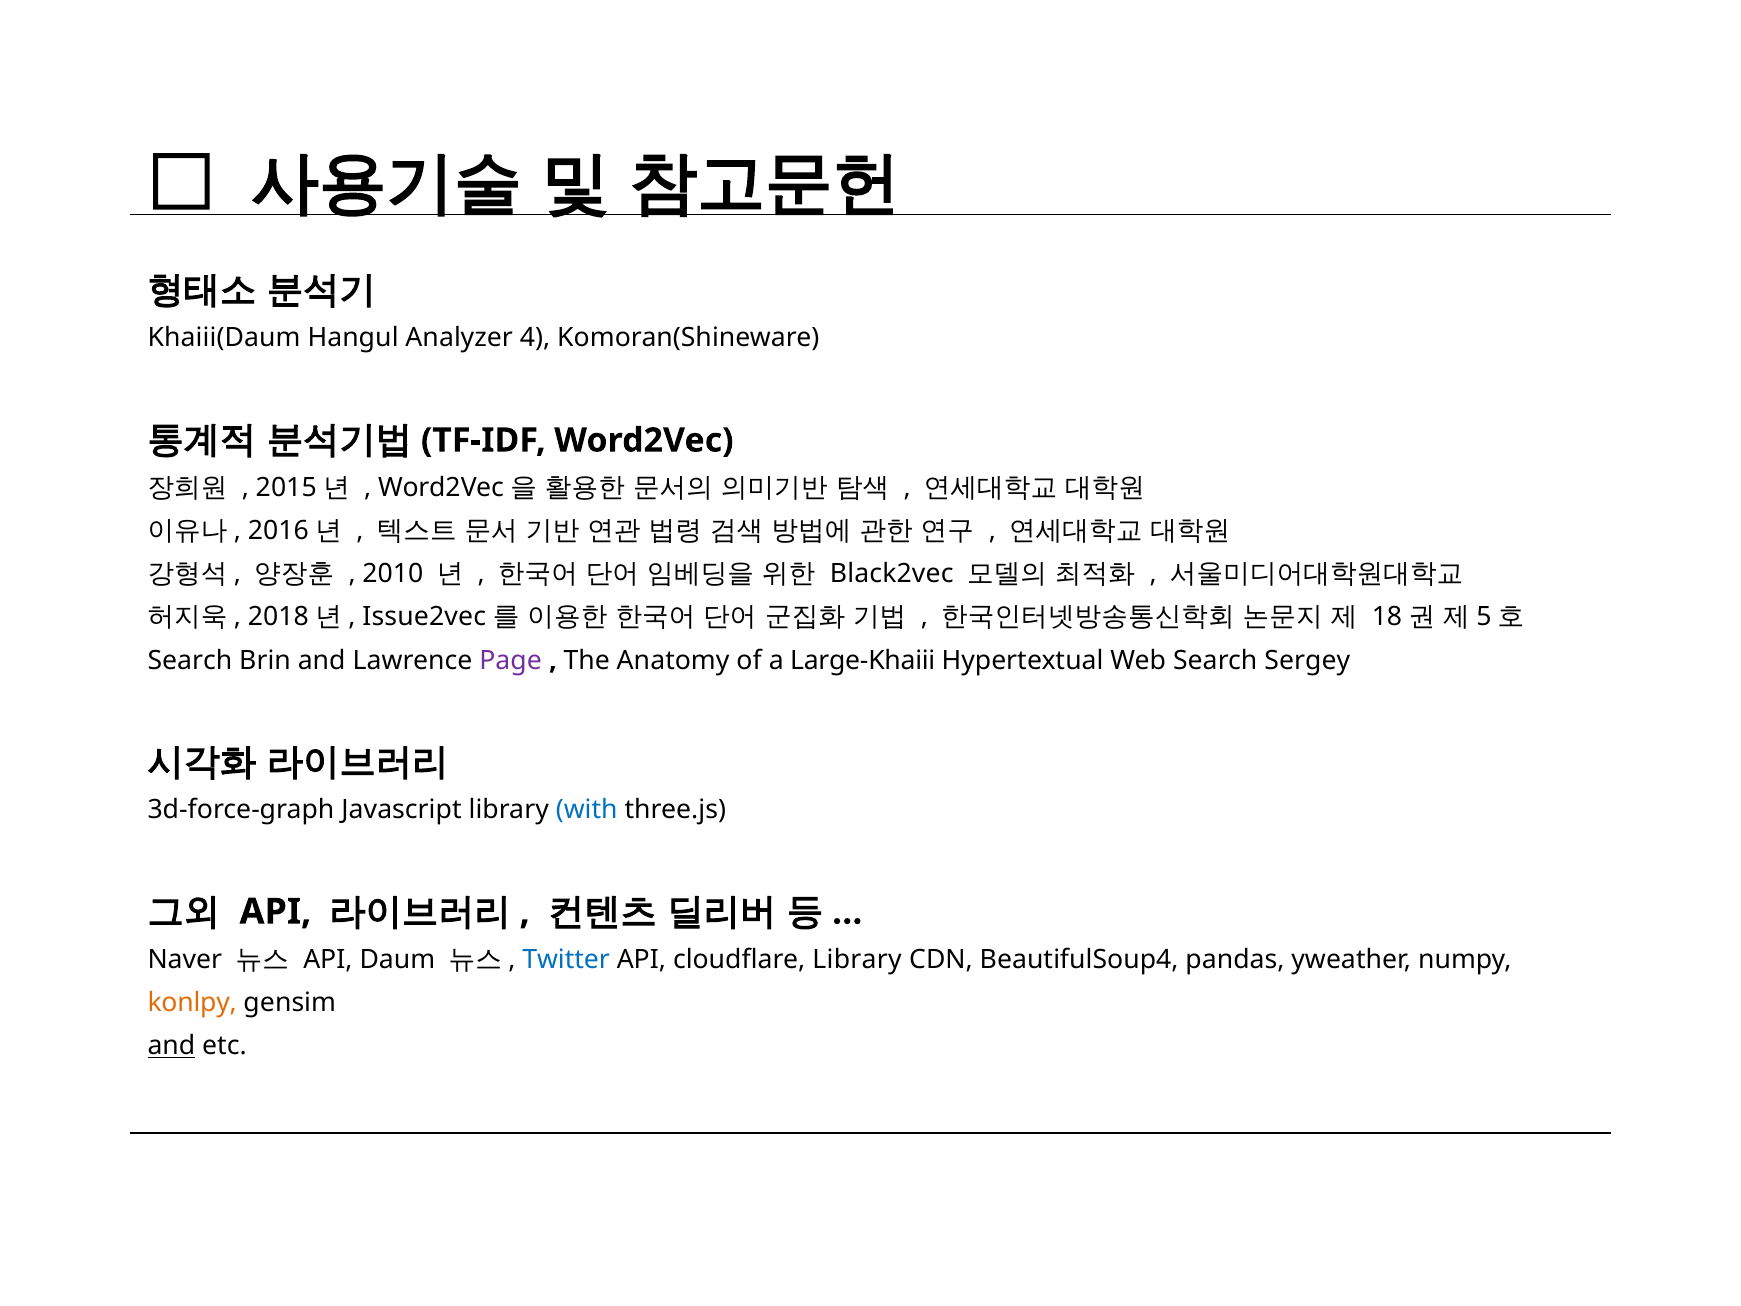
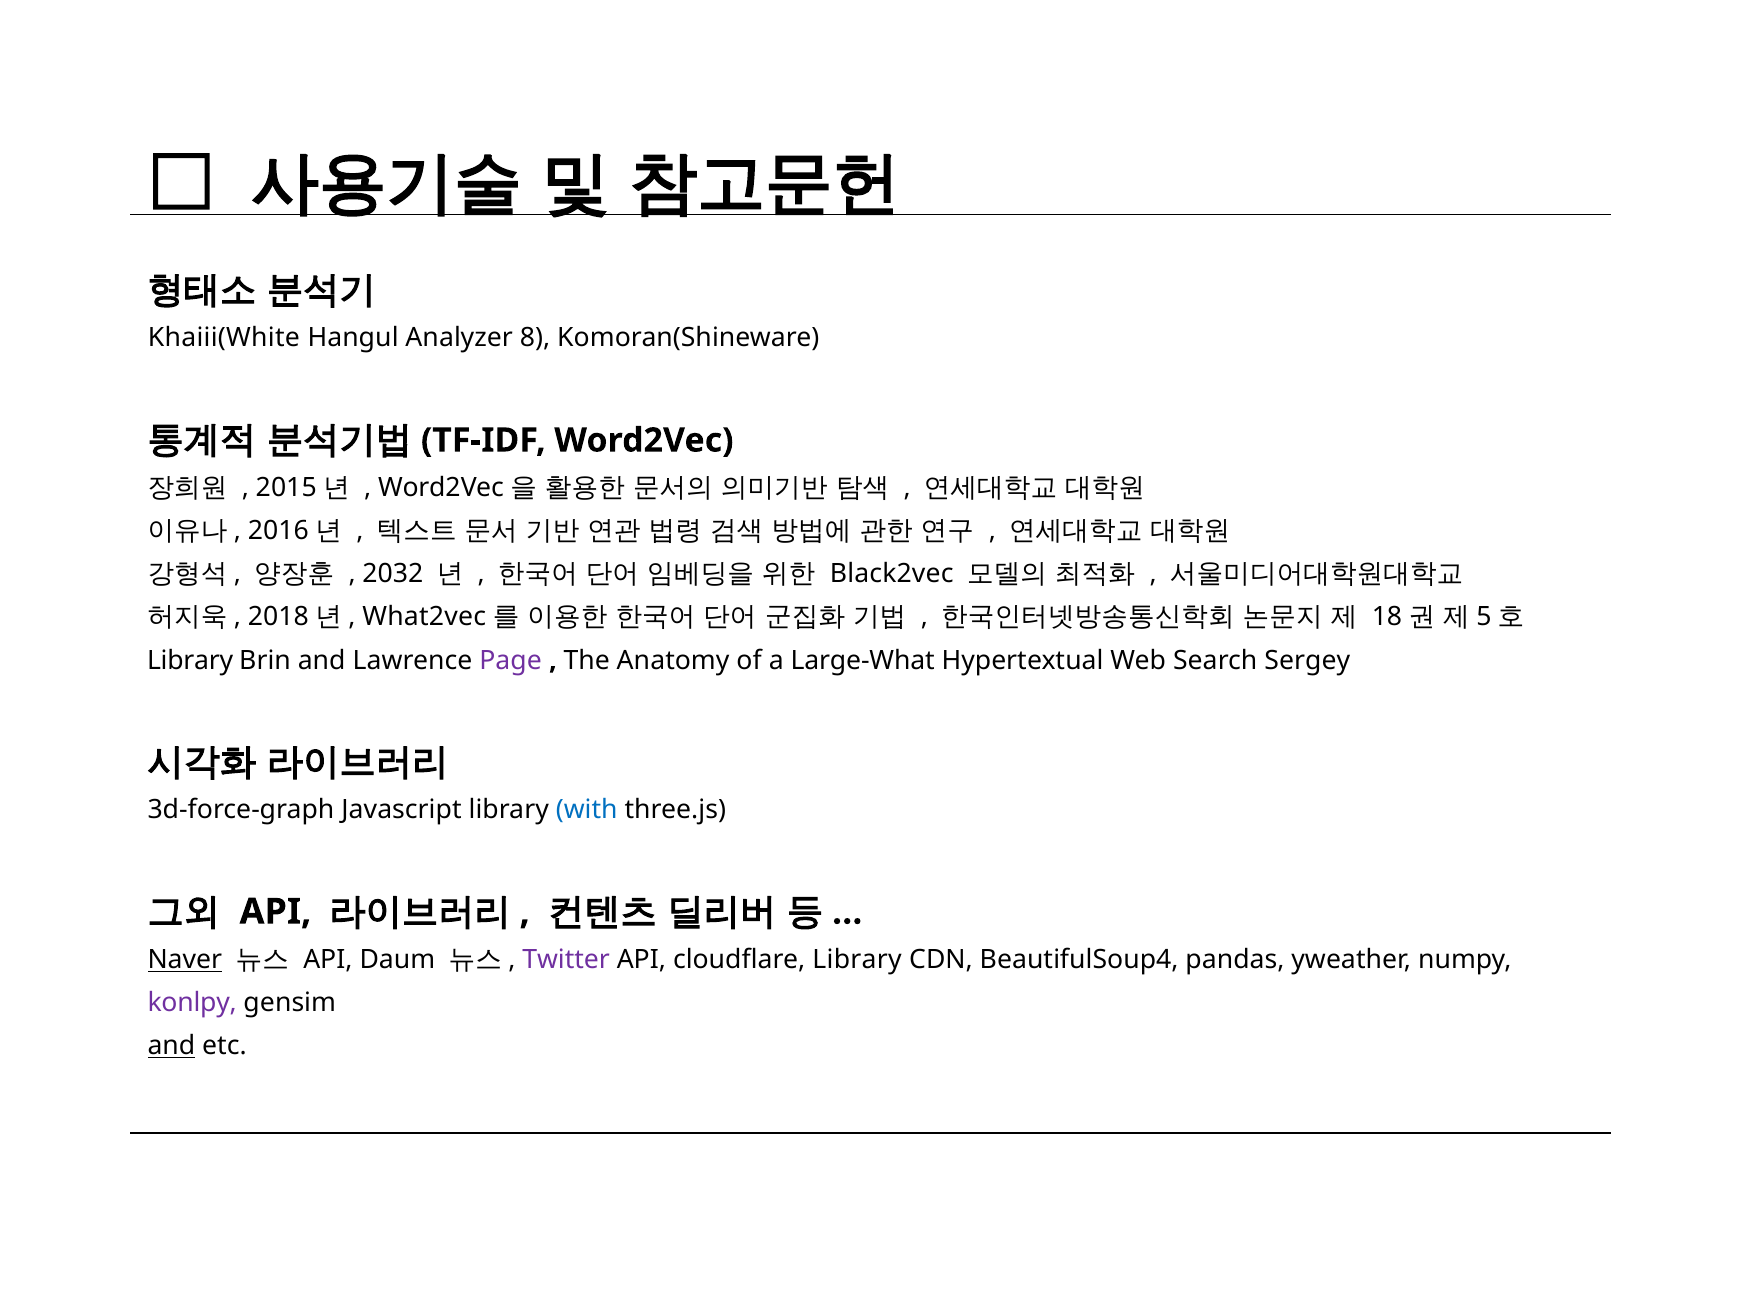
Khaiii(Daum: Khaiii(Daum -> Khaiii(White (224, 338)
4: 4 -> 8 (535, 338)
2010: 2010 -> 2032 (393, 574)
Issue2vec: Issue2vec -> What2vec (424, 617)
Search: Search -> Library (190, 660)
Large-Khaiii: Large-Khaiii -> Large-What (863, 660)
Naver underline: none -> present (185, 960)
Twitter colour: blue -> purple (566, 960)
konlpy colour: orange -> purple (192, 1003)
